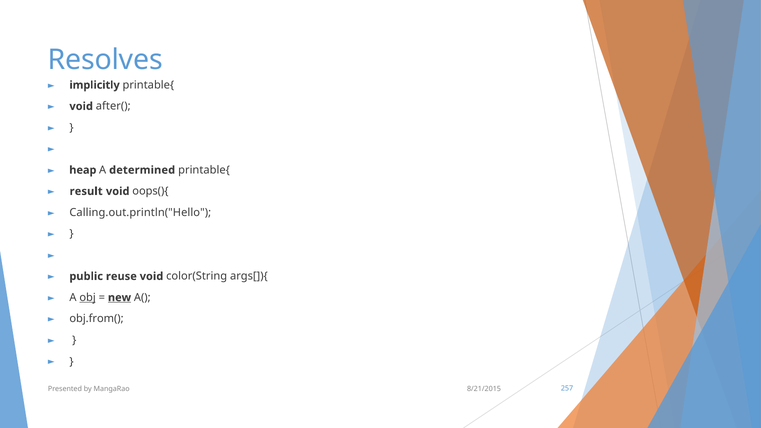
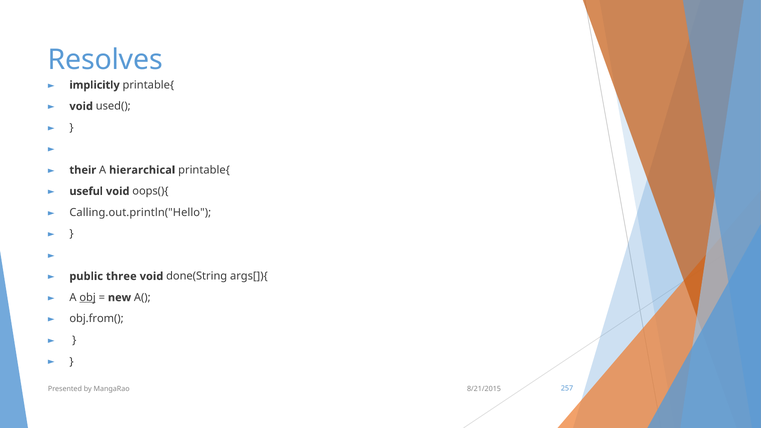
after(: after( -> used( (113, 106)
heap: heap -> their (83, 170)
determined: determined -> hierarchical (142, 170)
result: result -> useful (86, 191)
reuse: reuse -> three (121, 276)
color(String: color(String -> done(String (197, 276)
new underline: present -> none (120, 298)
